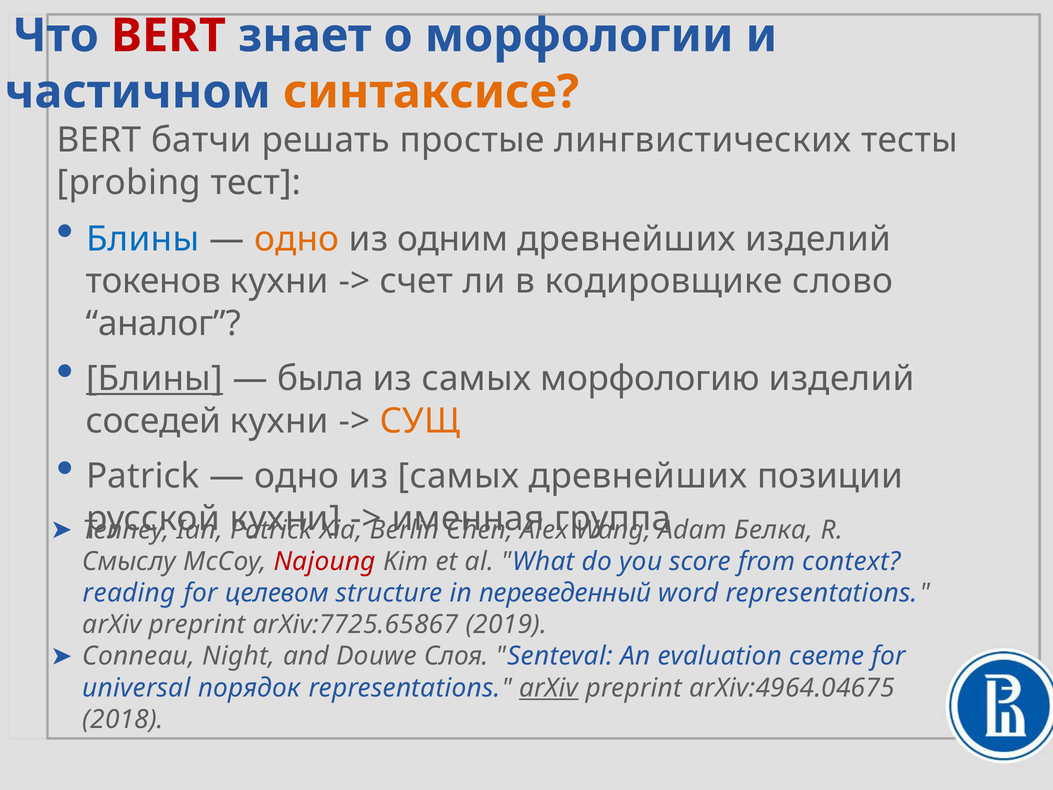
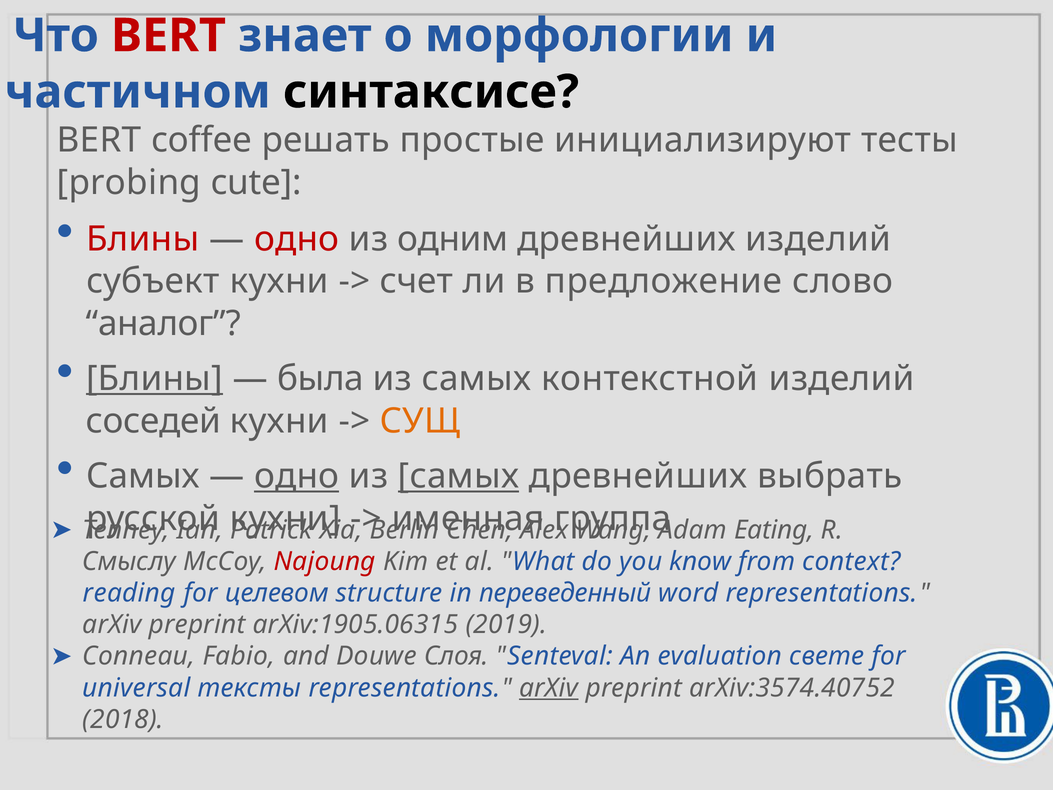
синтаксисе colour: orange -> black (431, 92)
батчи: батчи -> coffee (202, 140)
лингвистических: лингвистических -> инициализируют (703, 140)
тест: тест -> cute (256, 182)
Блины colour: blue -> red (143, 239)
одно colour: orange -> red (297, 239)
токенов: токенов -> cубъект (153, 281)
кодировщике: кодировщике -> предложение (663, 281)
морфологию: морфологию -> контекстной (650, 379)
Patrick: Patrick -> Самых (143, 476)
одно underline: none -> present (297, 476)
самых underline: none -> present (458, 476)
позиции: позиции -> выбрать (830, 476)
Белка: Белка -> Eating (774, 530)
score: score -> know (700, 561)
arXiv:7725.65867: arXiv:7725.65867 -> arXiv:1905.06315 (355, 624)
Night: Night -> Fabio (239, 656)
порядок: порядок -> тексты (249, 688)
arXiv:4964.04675: arXiv:4964.04675 -> arXiv:3574.40752 (792, 688)
